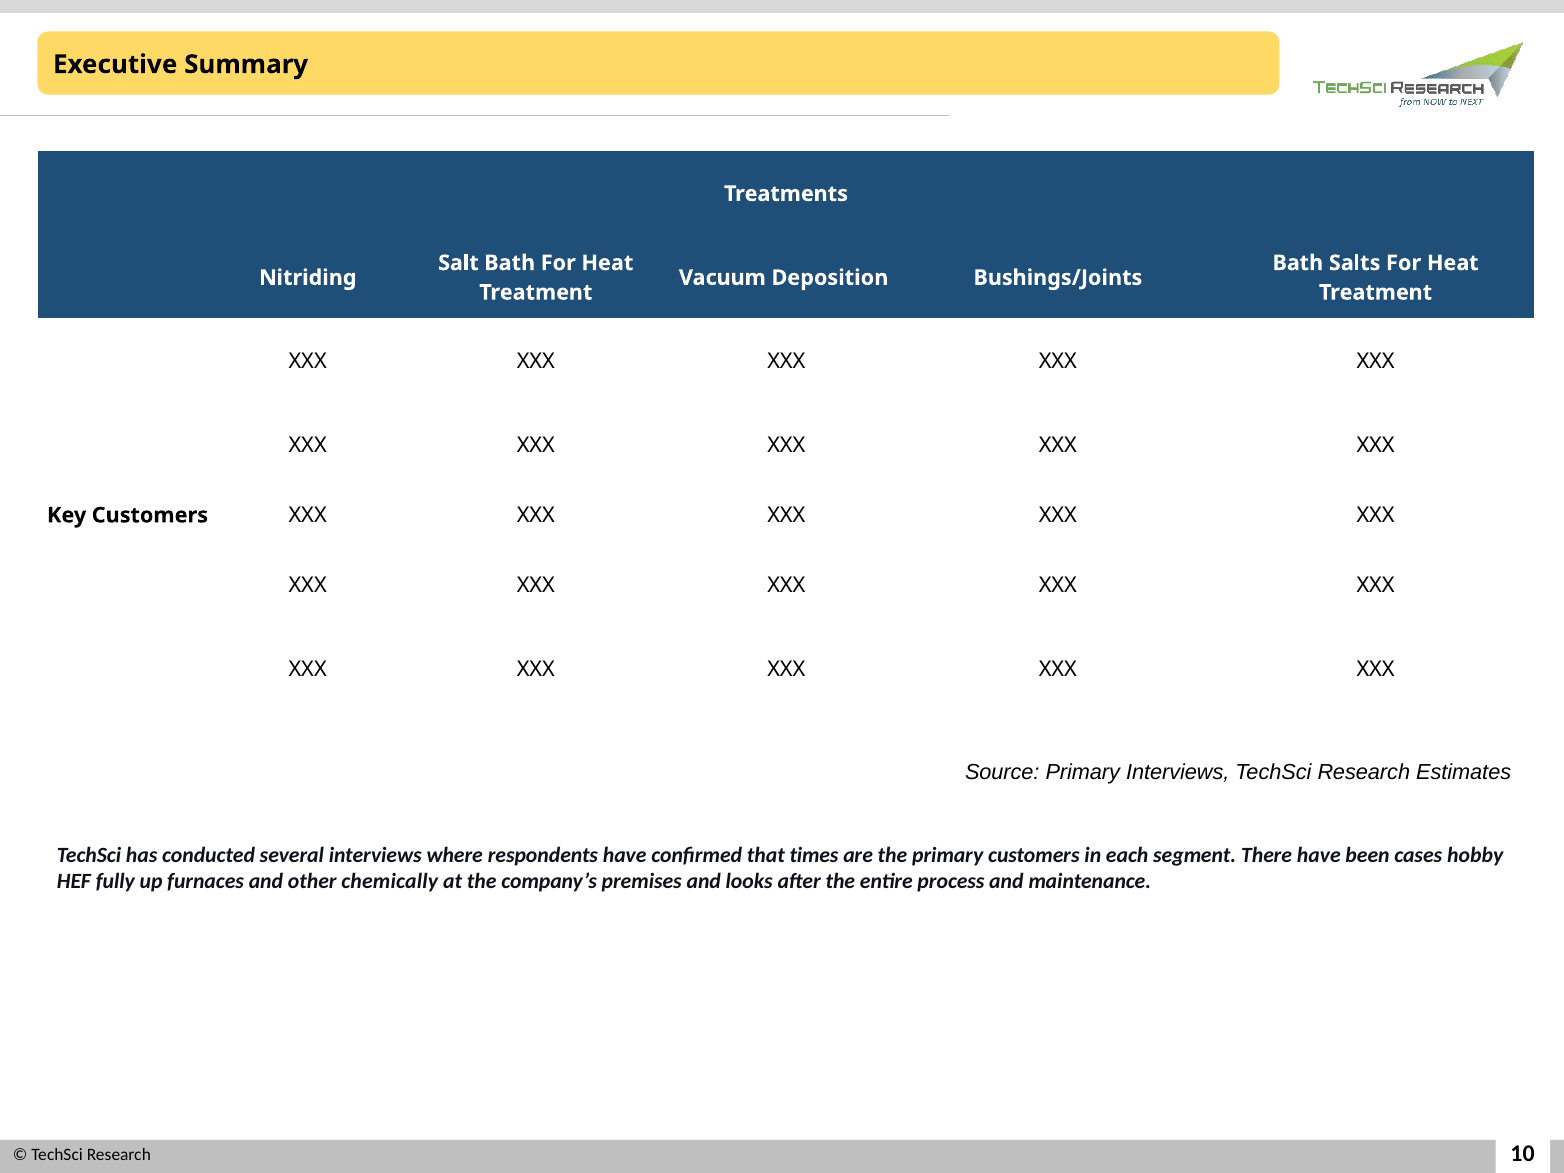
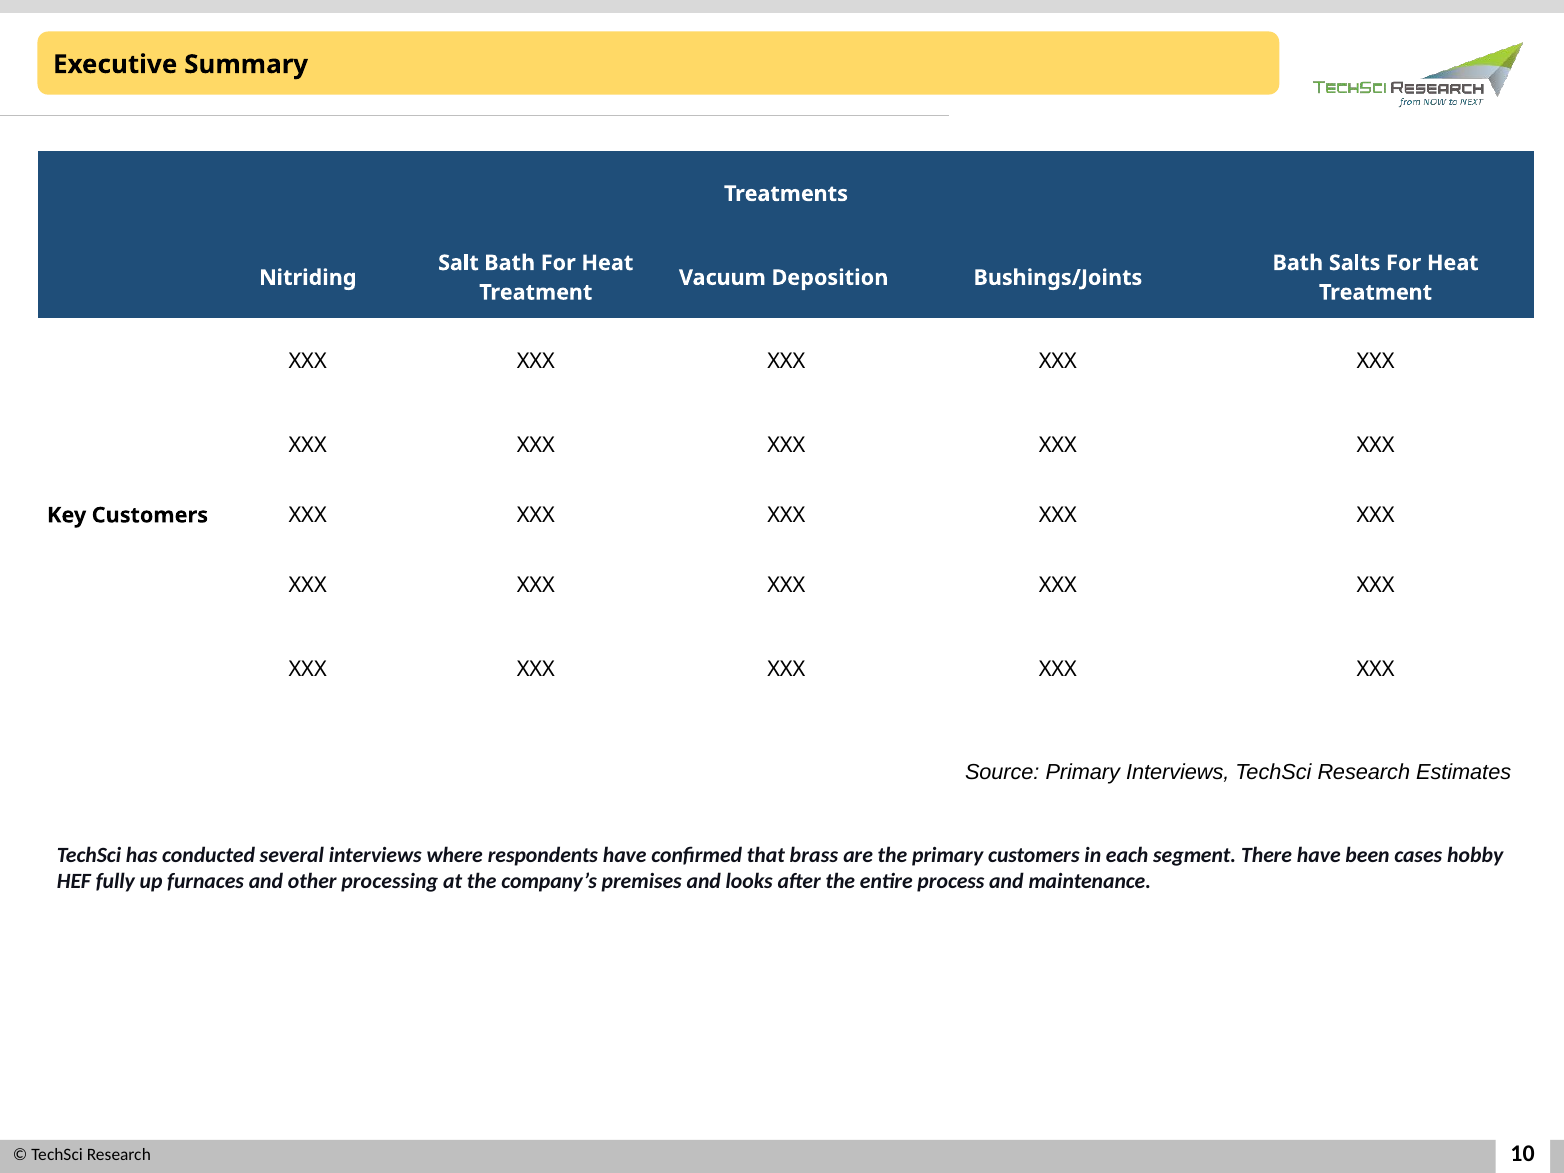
times: times -> brass (814, 855)
chemically: chemically -> processing (390, 881)
